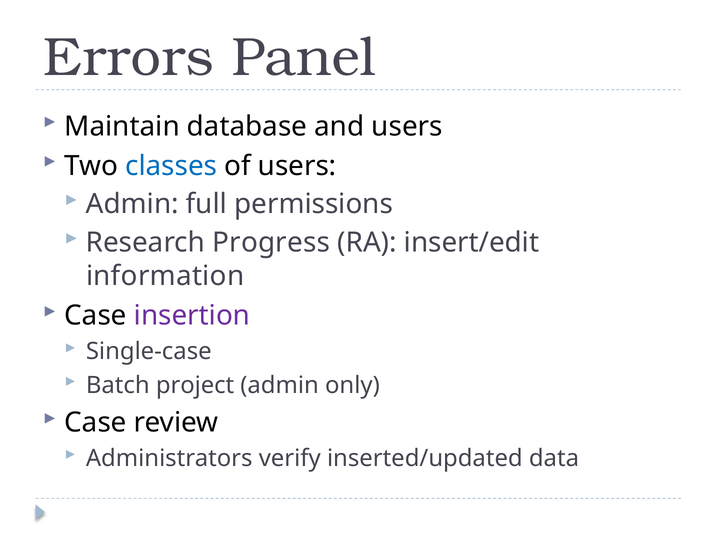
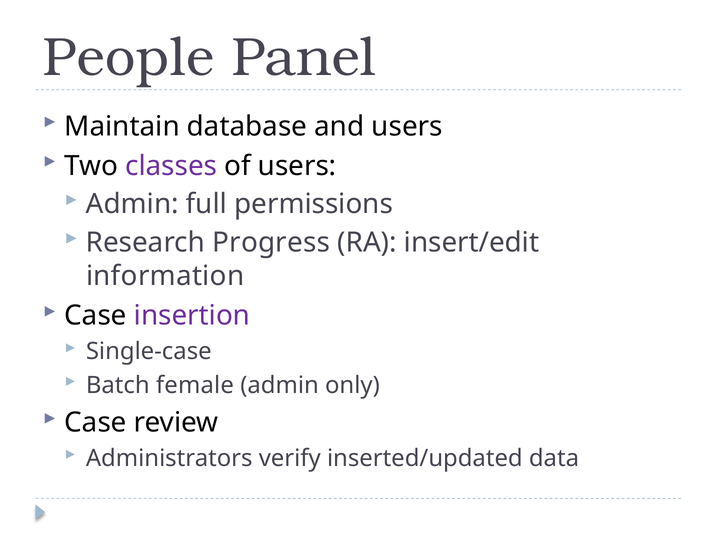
Errors: Errors -> People (129, 58)
classes colour: blue -> purple (171, 166)
project: project -> female (195, 385)
